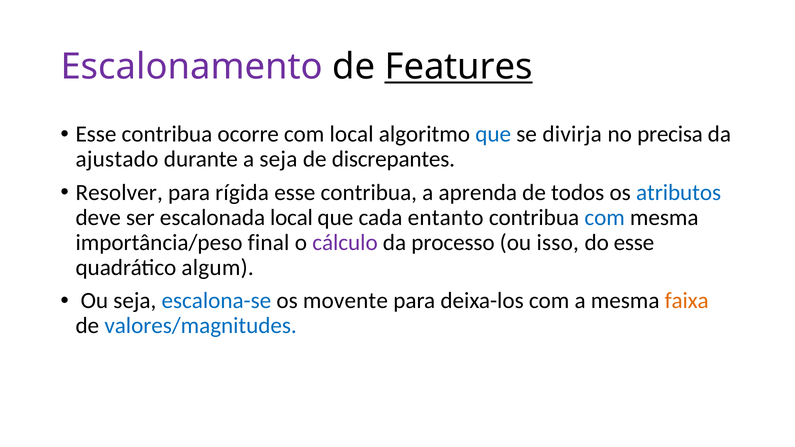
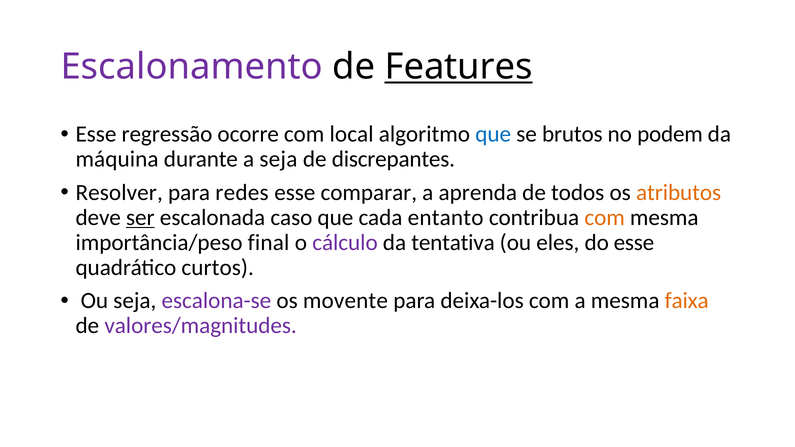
contribua: contribua -> regressão (167, 134)
divirja: divirja -> brutos (572, 134)
precisa: precisa -> podem (670, 134)
ajustado: ajustado -> máquina (117, 159)
rígida: rígida -> redes (242, 193)
contribua: contribua -> comparar (369, 193)
atributos colour: blue -> orange (679, 193)
ser underline: none -> present (140, 218)
escalonada local: local -> caso (291, 218)
com colour: blue -> orange (605, 218)
processo: processo -> tentativa (453, 243)
isso: isso -> eles (558, 243)
algum: algum -> curtos (218, 268)
escalona-se colour: blue -> purple (216, 301)
valores/magnitudes colour: blue -> purple (201, 326)
